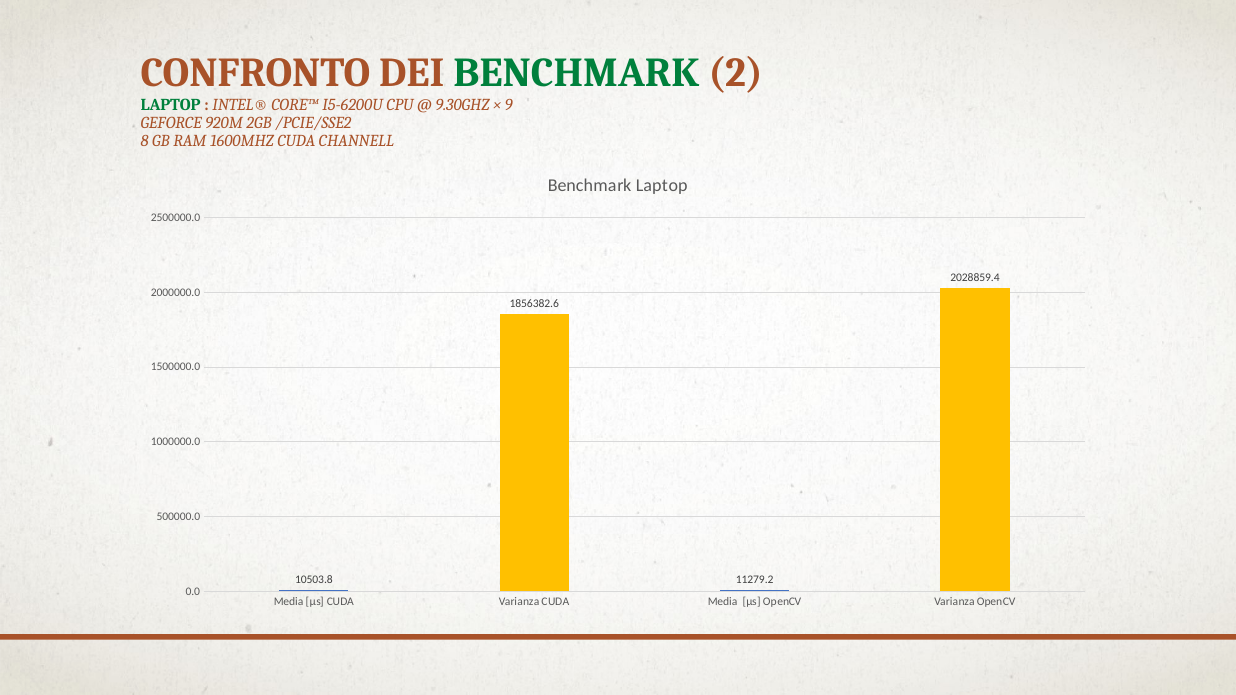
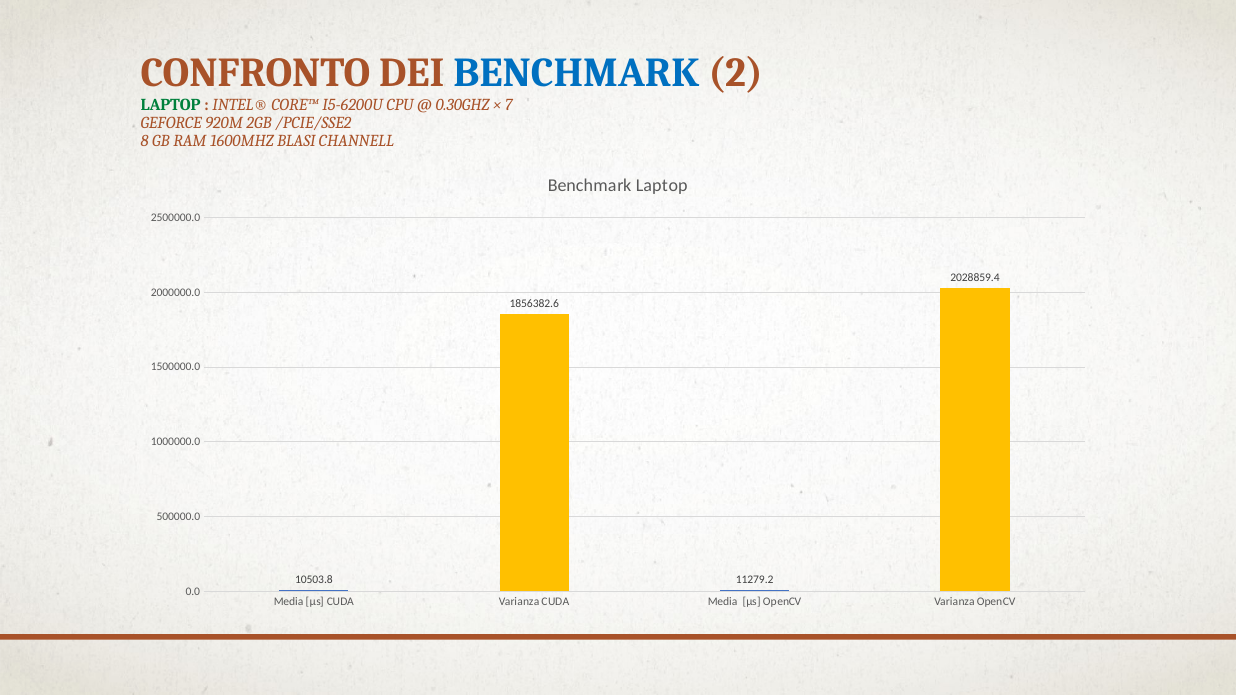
BENCHMARK colour: green -> blue (576, 73)
9.30GHZ: 9.30GHZ -> 0.30GHZ (463, 105)
9: 9 -> 7 (509, 105)
1600MHZ CUDA: CUDA -> BLASI (296, 141)
